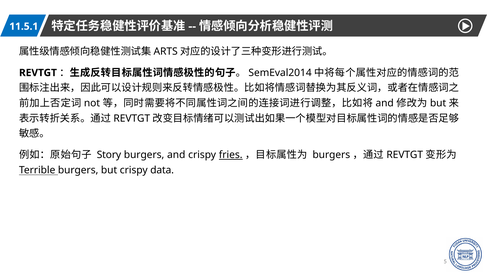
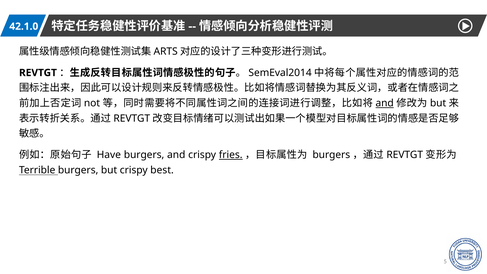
11.5.1: 11.5.1 -> 42.1.0 (24, 26)
and underline: none -> present (385, 103)
Story: Story -> Have (109, 155)
data: data -> best (162, 170)
